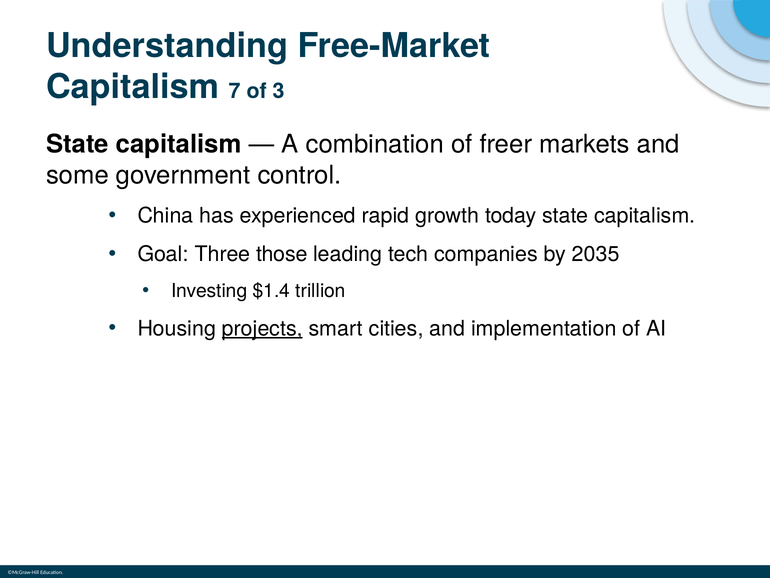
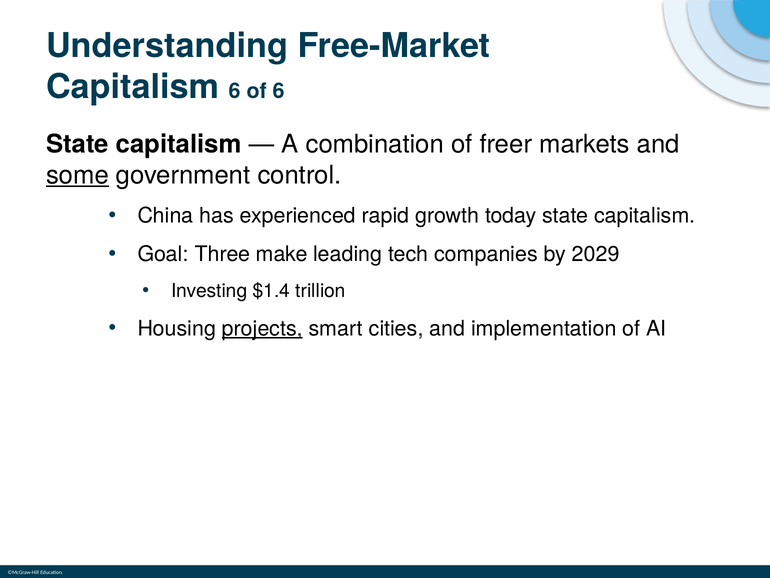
Capitalism 7: 7 -> 6 (235, 91)
of 3: 3 -> 6 (279, 91)
some underline: none -> present (77, 175)
those: those -> make (282, 254)
2035: 2035 -> 2029 (596, 254)
